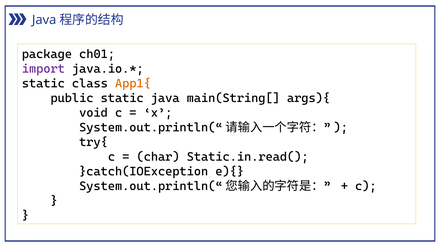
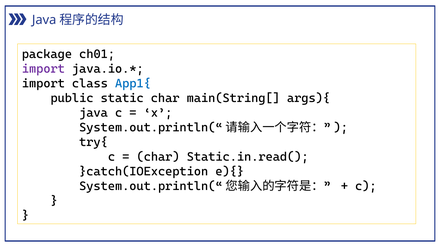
static: static -> import (43, 84)
App1{ colour: orange -> blue (133, 84)
static java: java -> char (165, 98)
void: void -> java (93, 113)
